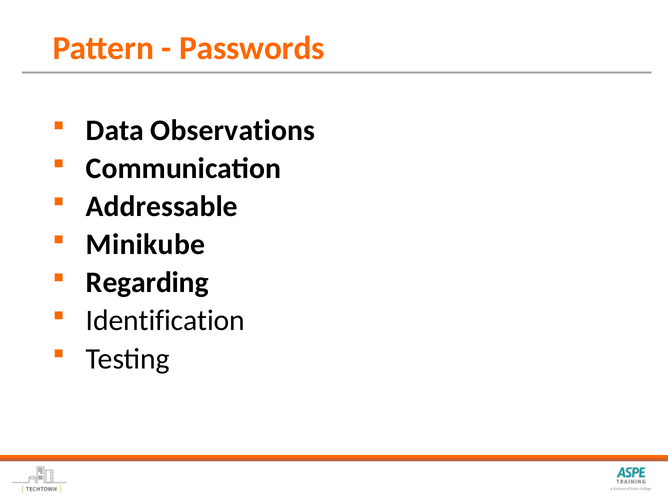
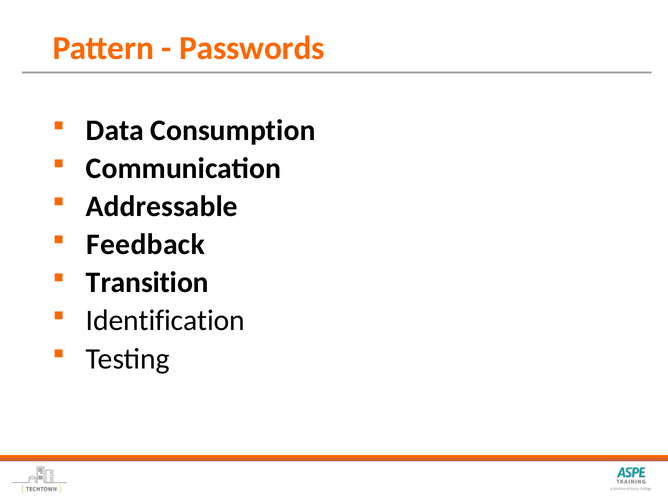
Observations: Observations -> Consumption (233, 131)
Minikube: Minikube -> Feedback (146, 245)
Regarding: Regarding -> Transition (147, 283)
